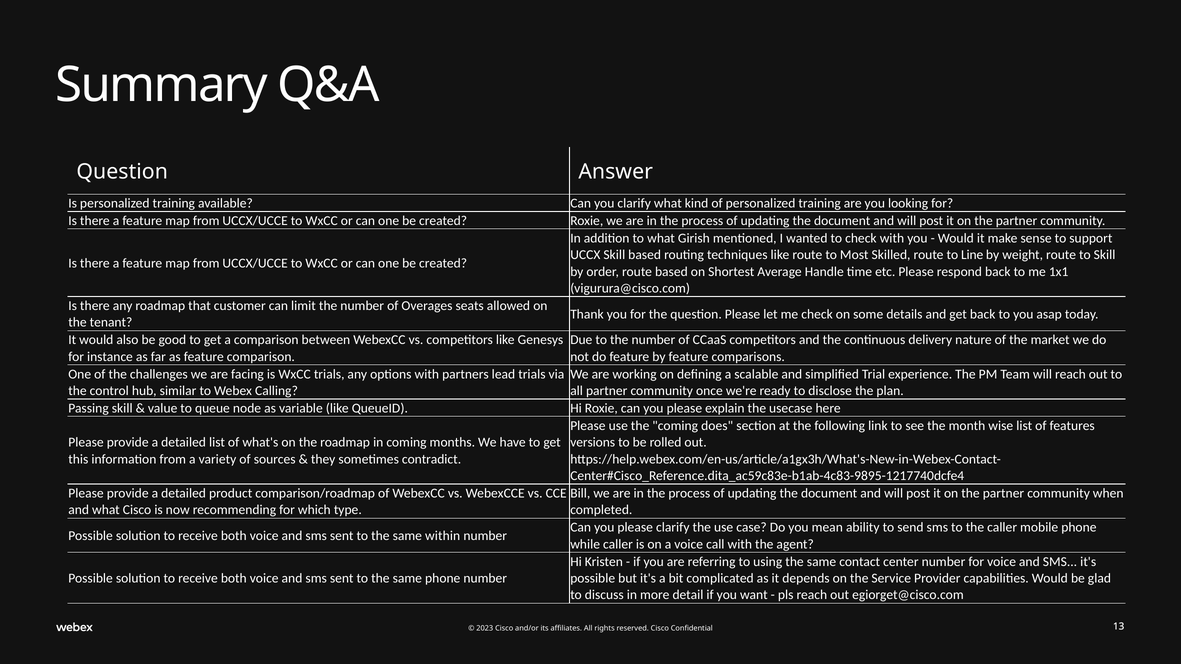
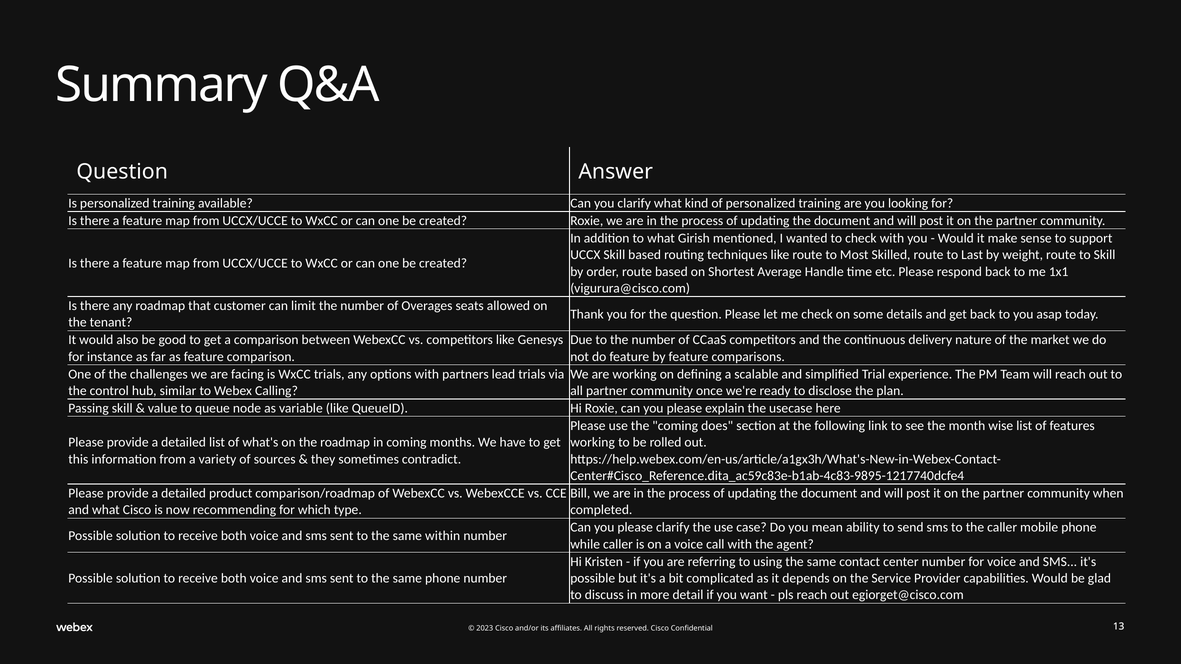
Line: Line -> Last (972, 255)
versions: versions -> working (593, 443)
